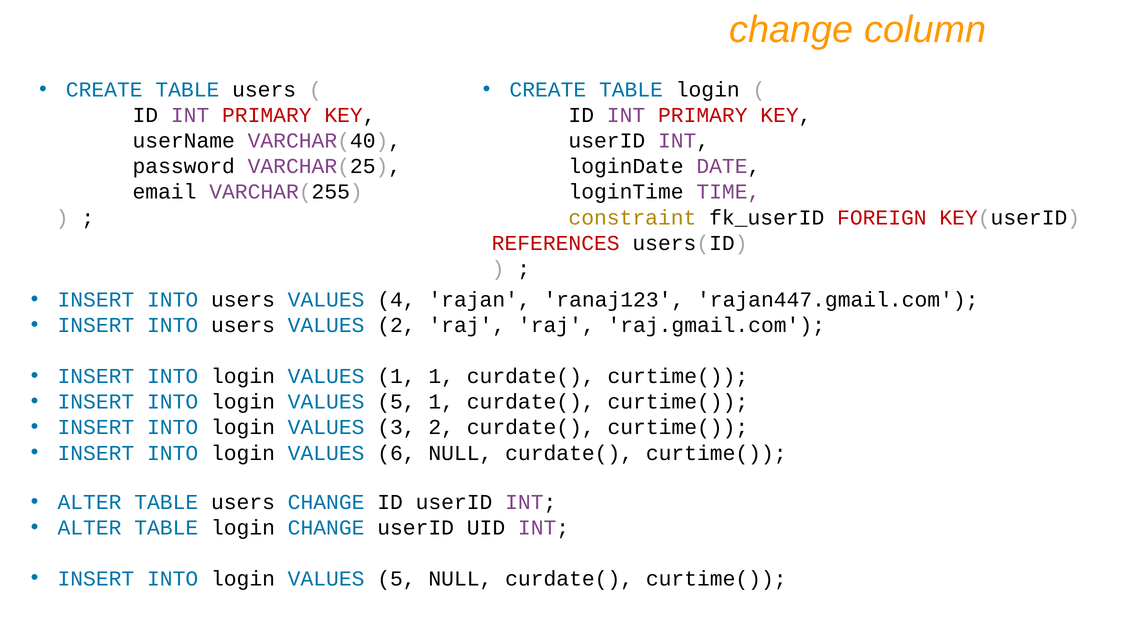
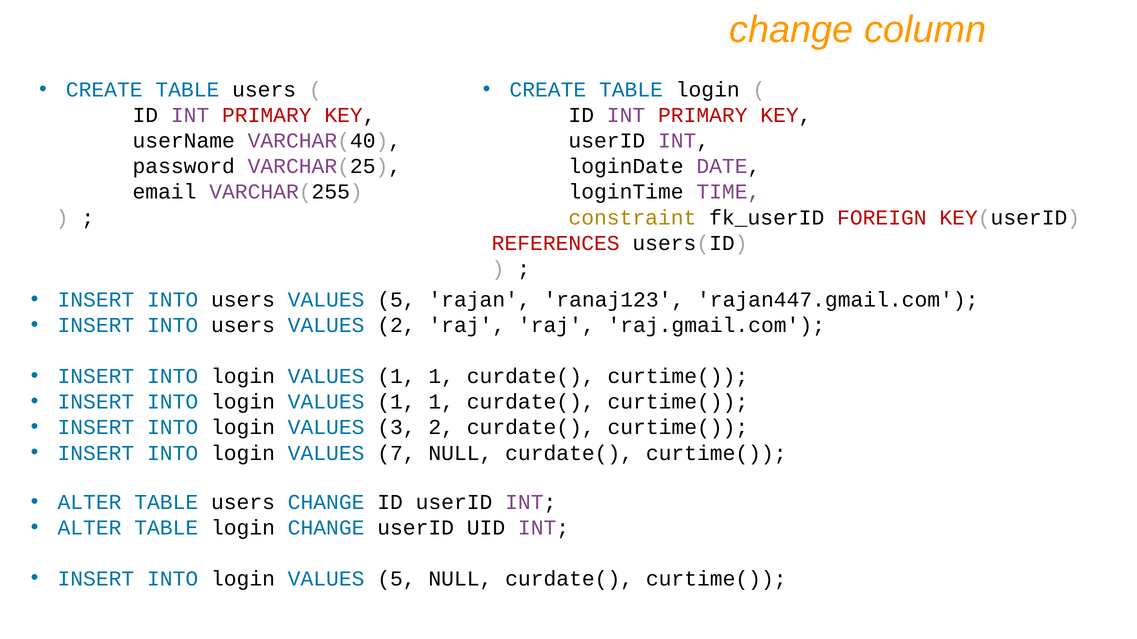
users VALUES 4: 4 -> 5 (396, 300)
5: 5 -> 1 (396, 402)
6: 6 -> 7 (396, 453)
